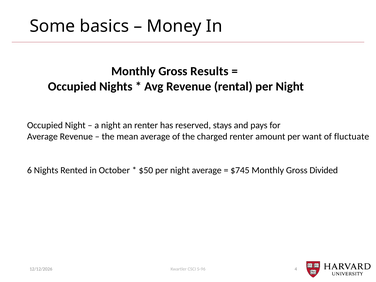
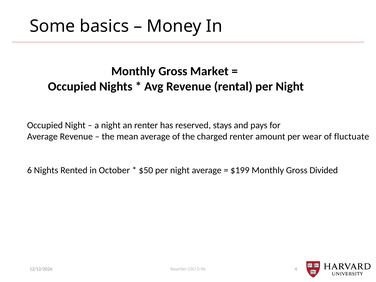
Results: Results -> Market (209, 71)
want: want -> wear (312, 137)
$745: $745 -> $199 (240, 170)
